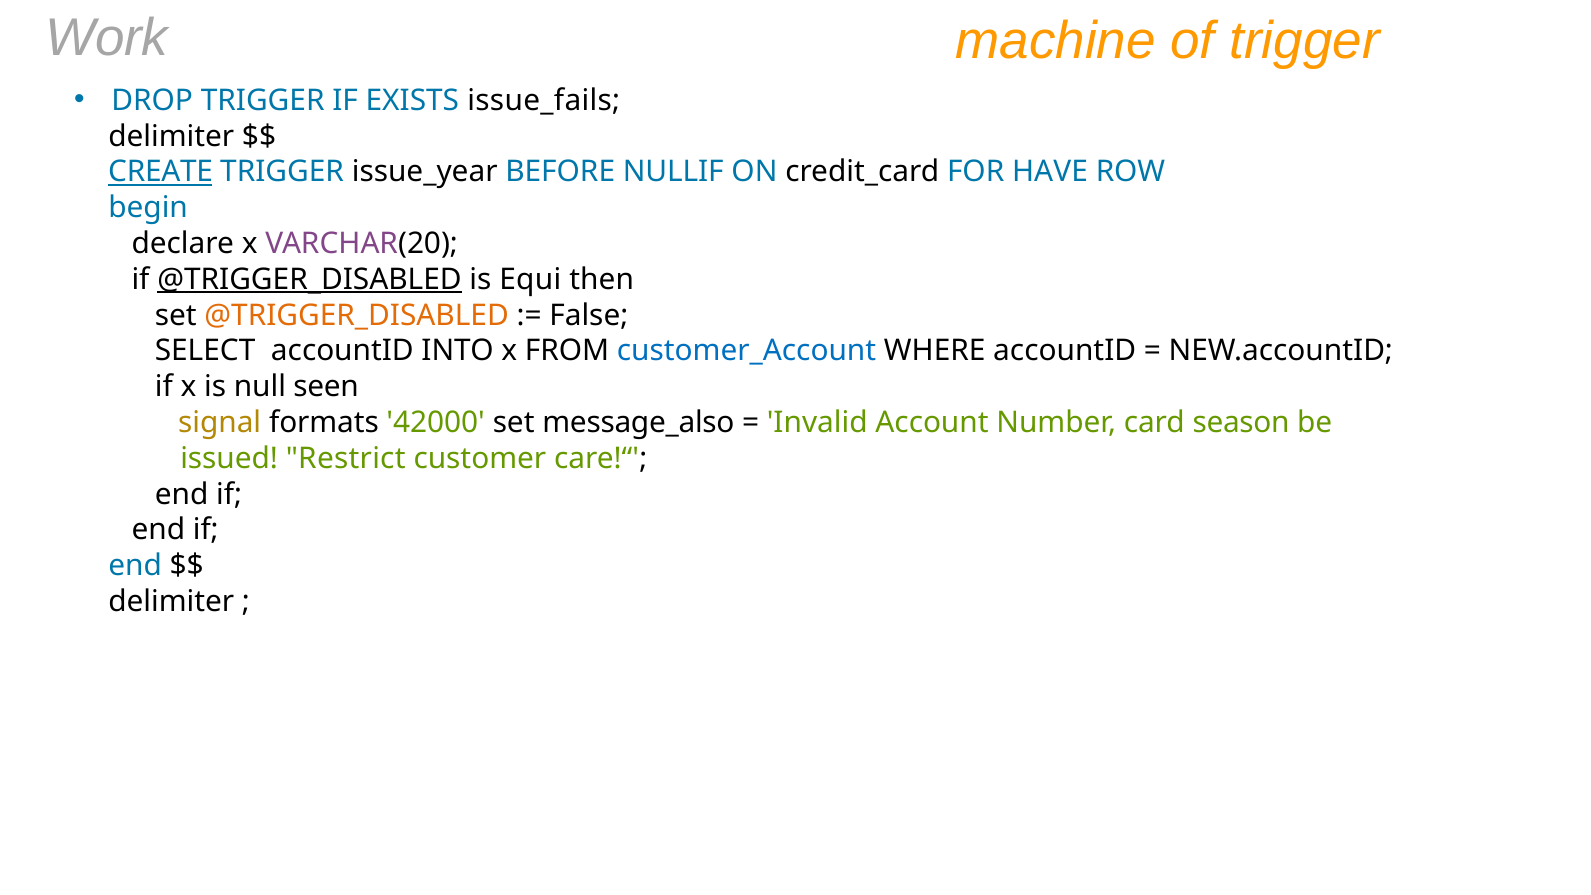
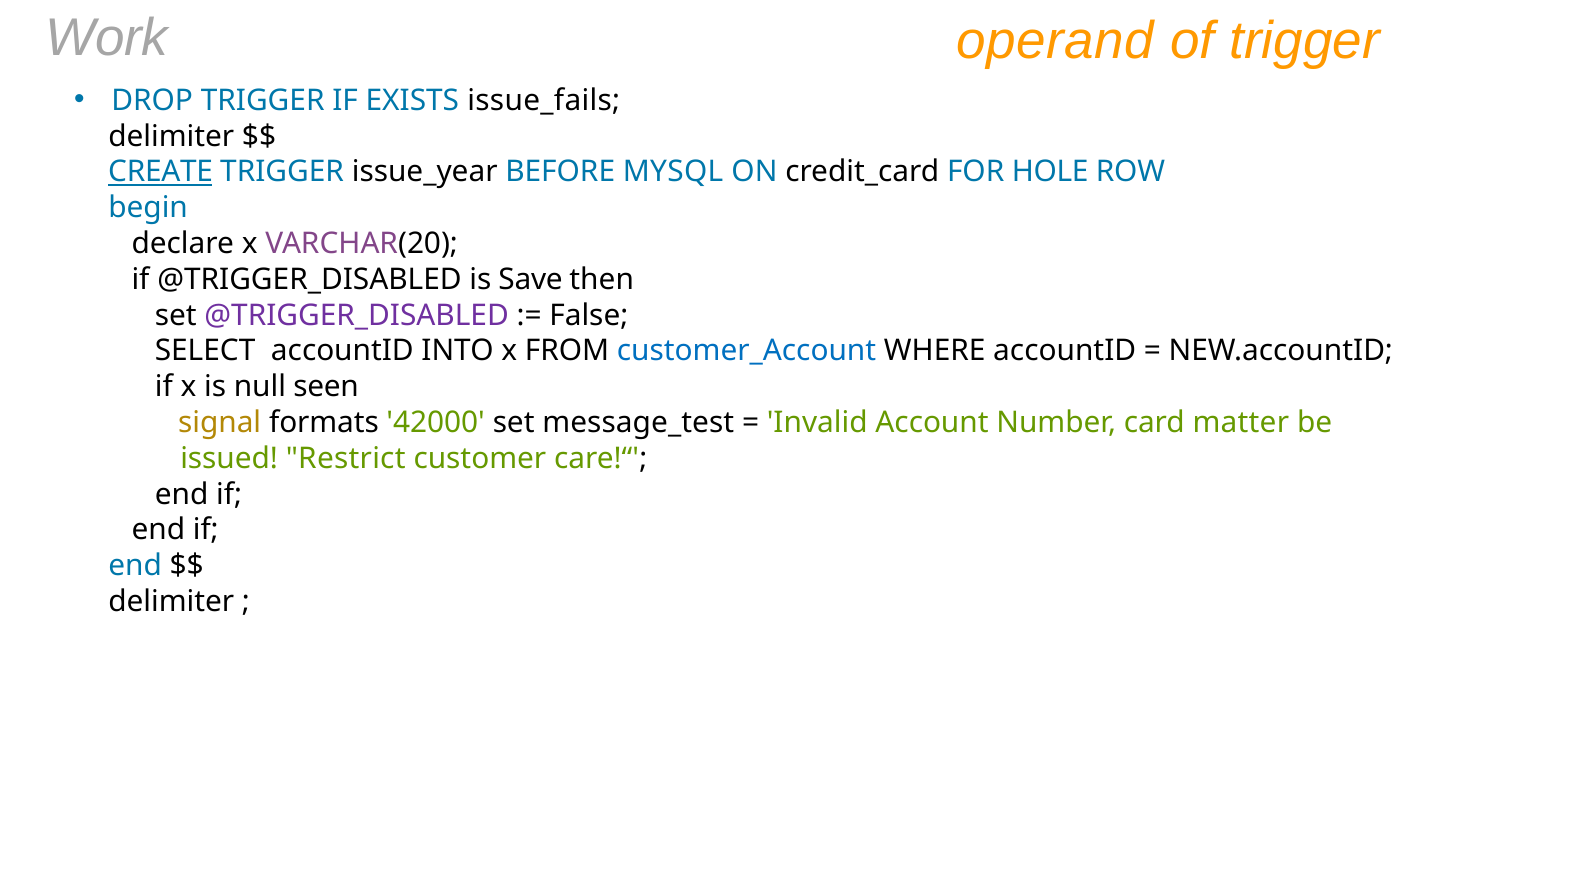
machine: machine -> operand (1055, 41)
NULLIF: NULLIF -> MYSQL (673, 172)
HAVE: HAVE -> HOLE (1050, 172)
@TRIGGER_DISABLED underline: present -> none (309, 279)
Equi: Equi -> Save (531, 279)
@TRIGGER_DISABLED colour: orange -> purple (357, 315)
message_also: message_also -> message_test (638, 423)
season: season -> matter (1241, 423)
